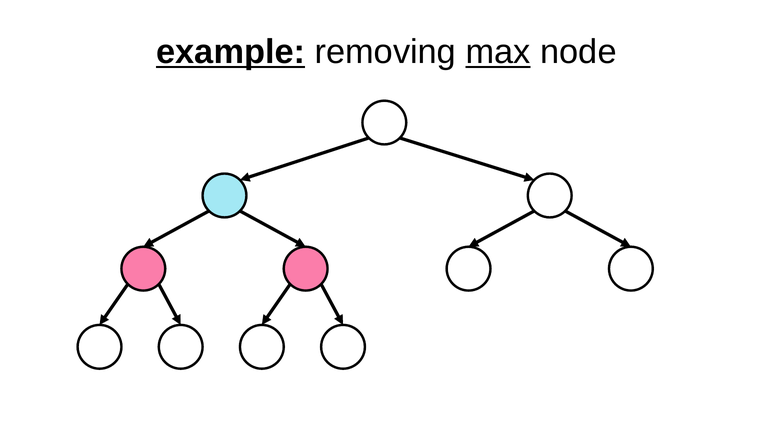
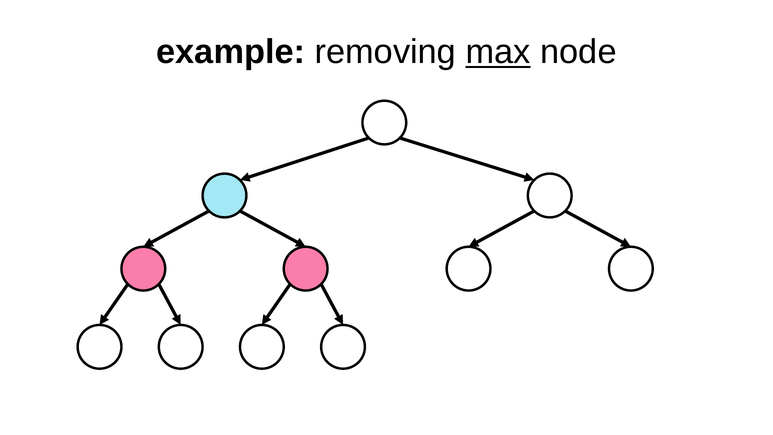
example underline: present -> none (231, 52)
